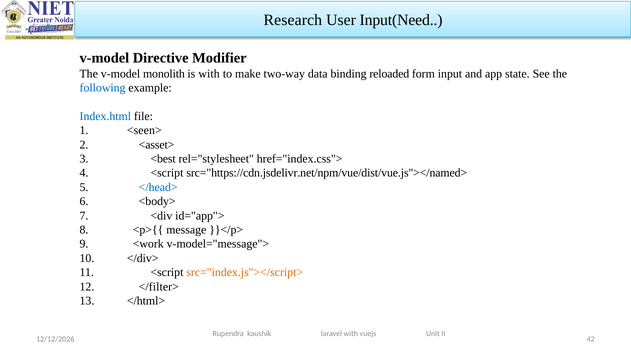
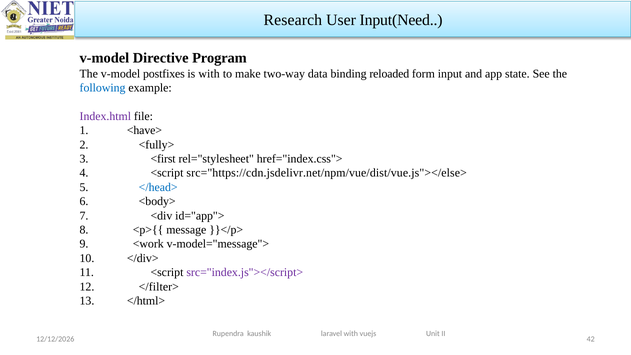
Modifier: Modifier -> Program (219, 58)
monolith: monolith -> postfixes (164, 74)
Index.html colour: blue -> purple (105, 116)
<seen>: <seen> -> <have> (144, 130)
<asset>: <asset> -> <fully> (157, 145)
<best: <best -> <first (163, 159)
src="https://cdn.jsdelivr.net/npm/vue/dist/vue.js"></named>: src="https://cdn.jsdelivr.net/npm/vue/dist/vue.js"></named> -> src="https://cdn.jsdelivr.net/npm/vue/dist/vue.js"></else> (327, 173)
src="index.js"></script> colour: orange -> purple (245, 272)
